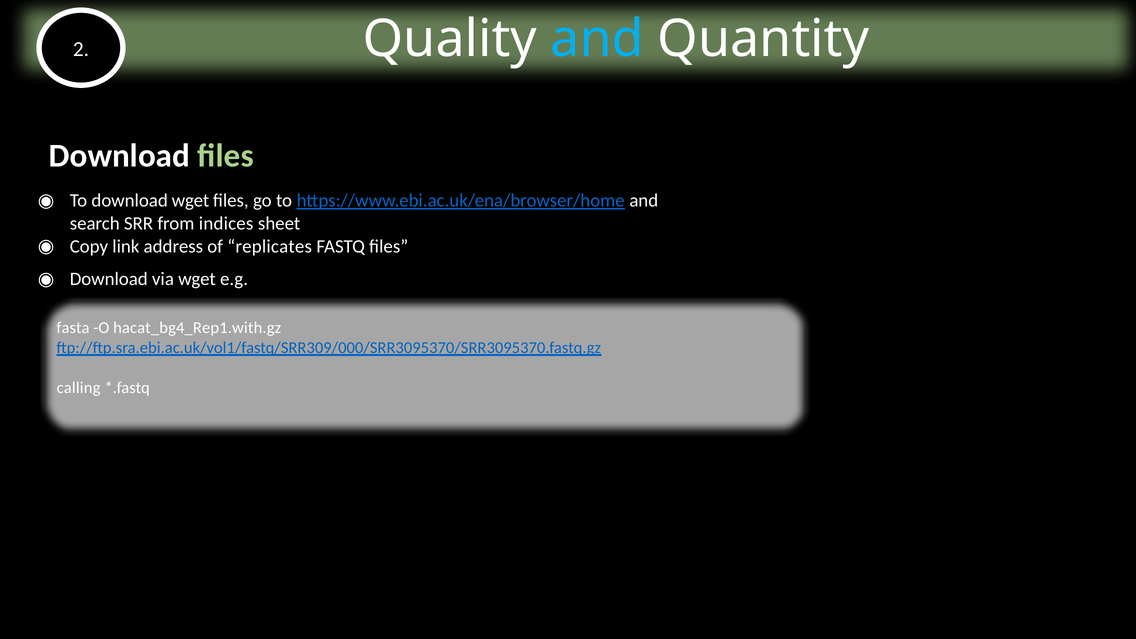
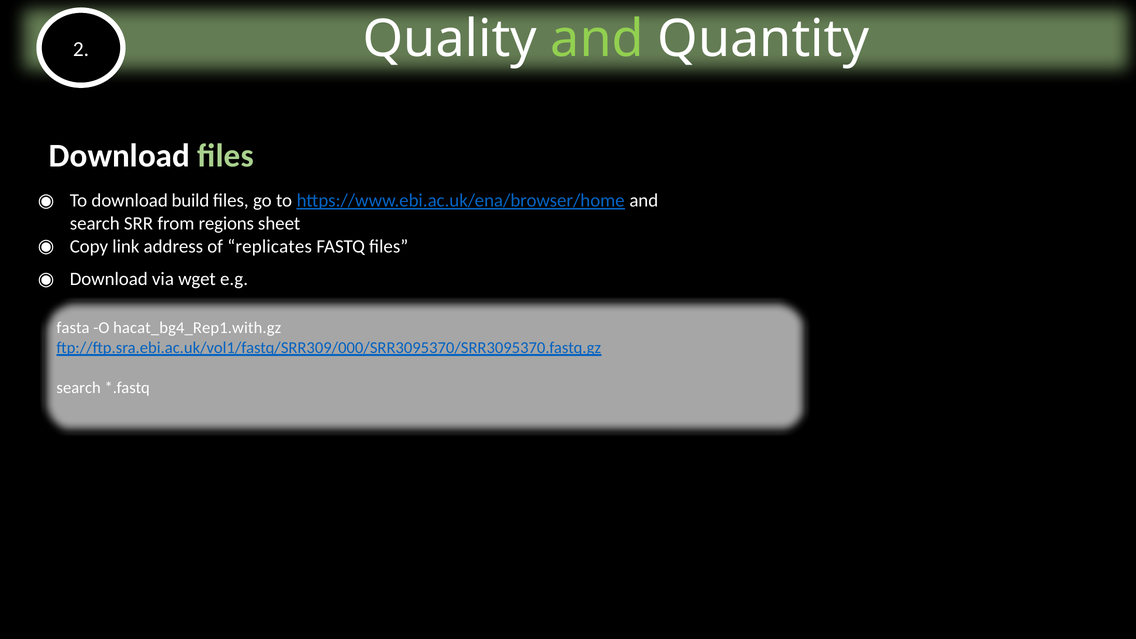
and colour: light blue -> light green (597, 39)
download wget: wget -> build (190, 200)
indices: indices -> regions (226, 224)
calling: calling -> search (79, 388)
